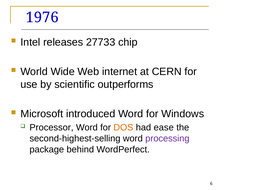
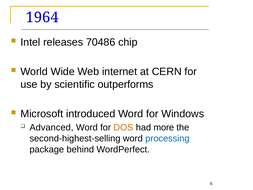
1976: 1976 -> 1964 (42, 17)
27733: 27733 -> 70486 (101, 42)
Processor: Processor -> Advanced (51, 127)
ease: ease -> more (164, 127)
processing colour: purple -> blue (167, 138)
